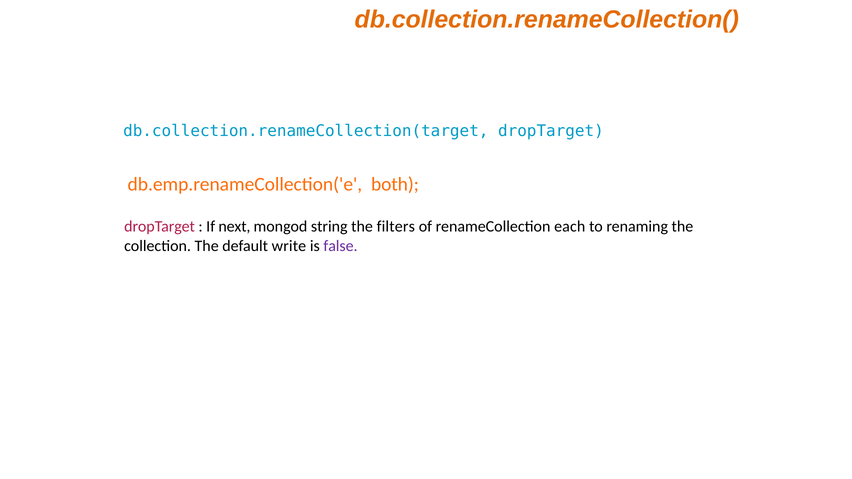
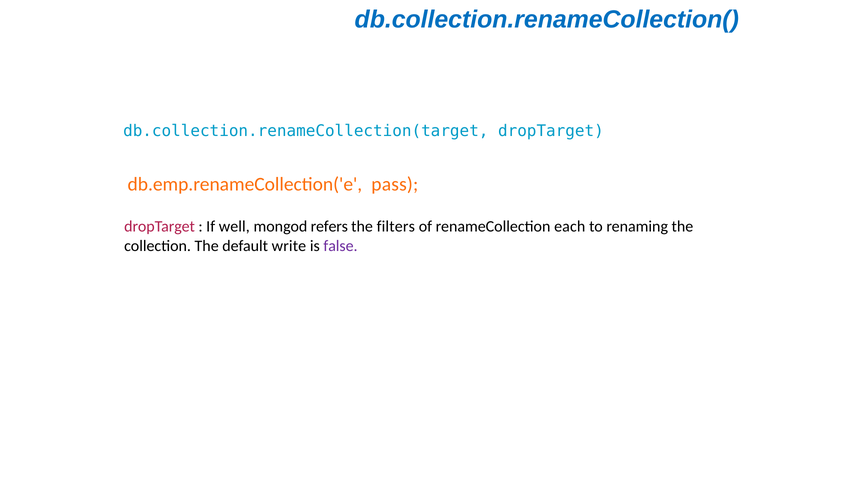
db.collection.renameCollection( colour: orange -> blue (547, 20)
both: both -> pass (395, 184)
next: next -> well (234, 227)
string: string -> refers (329, 227)
